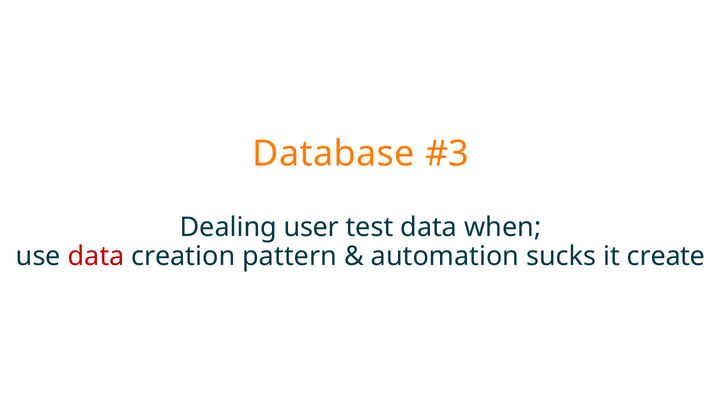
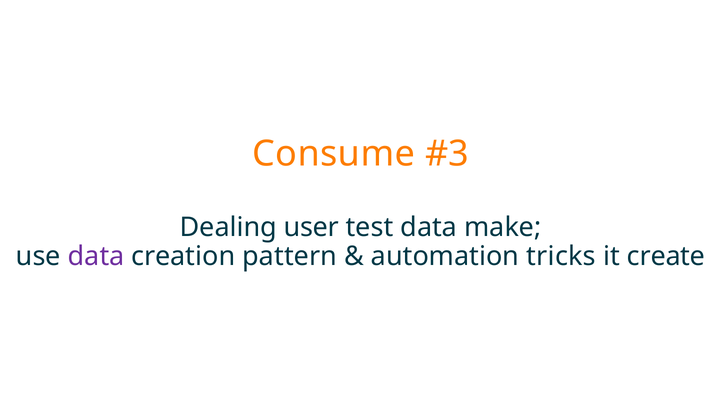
Database: Database -> Consume (334, 154)
when: when -> make (503, 227)
data colour: red -> purple (96, 256)
sucks: sucks -> tricks (561, 256)
